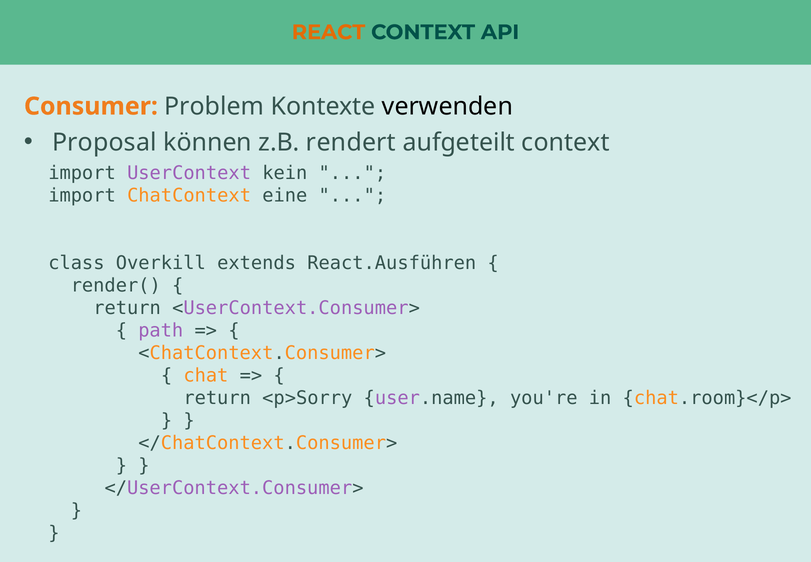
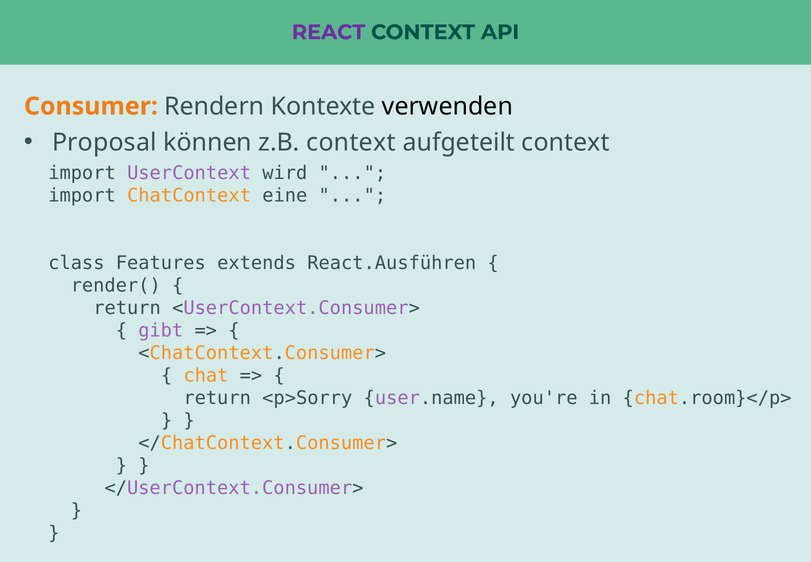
REACT colour: orange -> purple (328, 32)
Problem: Problem -> Rendern (214, 106)
z.B rendert: rendert -> context (351, 142)
kein: kein -> wird (285, 173)
Overkill: Overkill -> Features (161, 263)
path: path -> gibt (161, 330)
